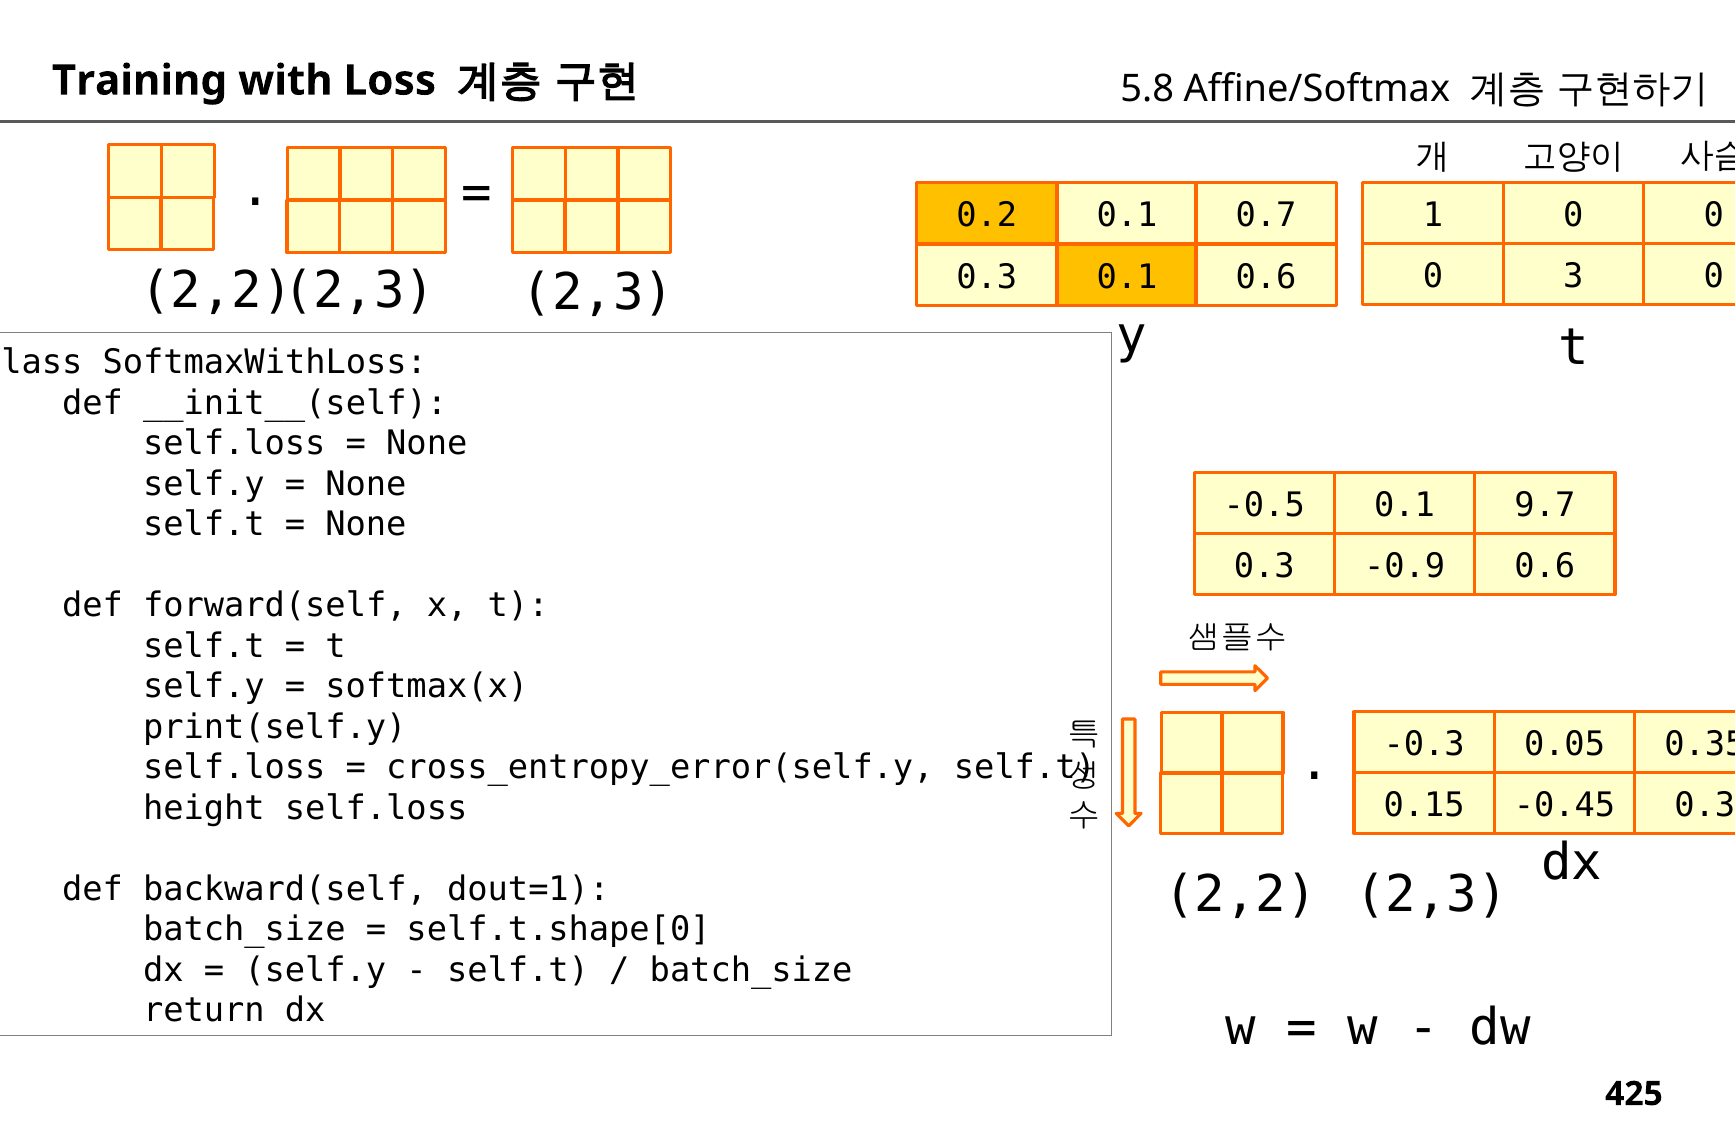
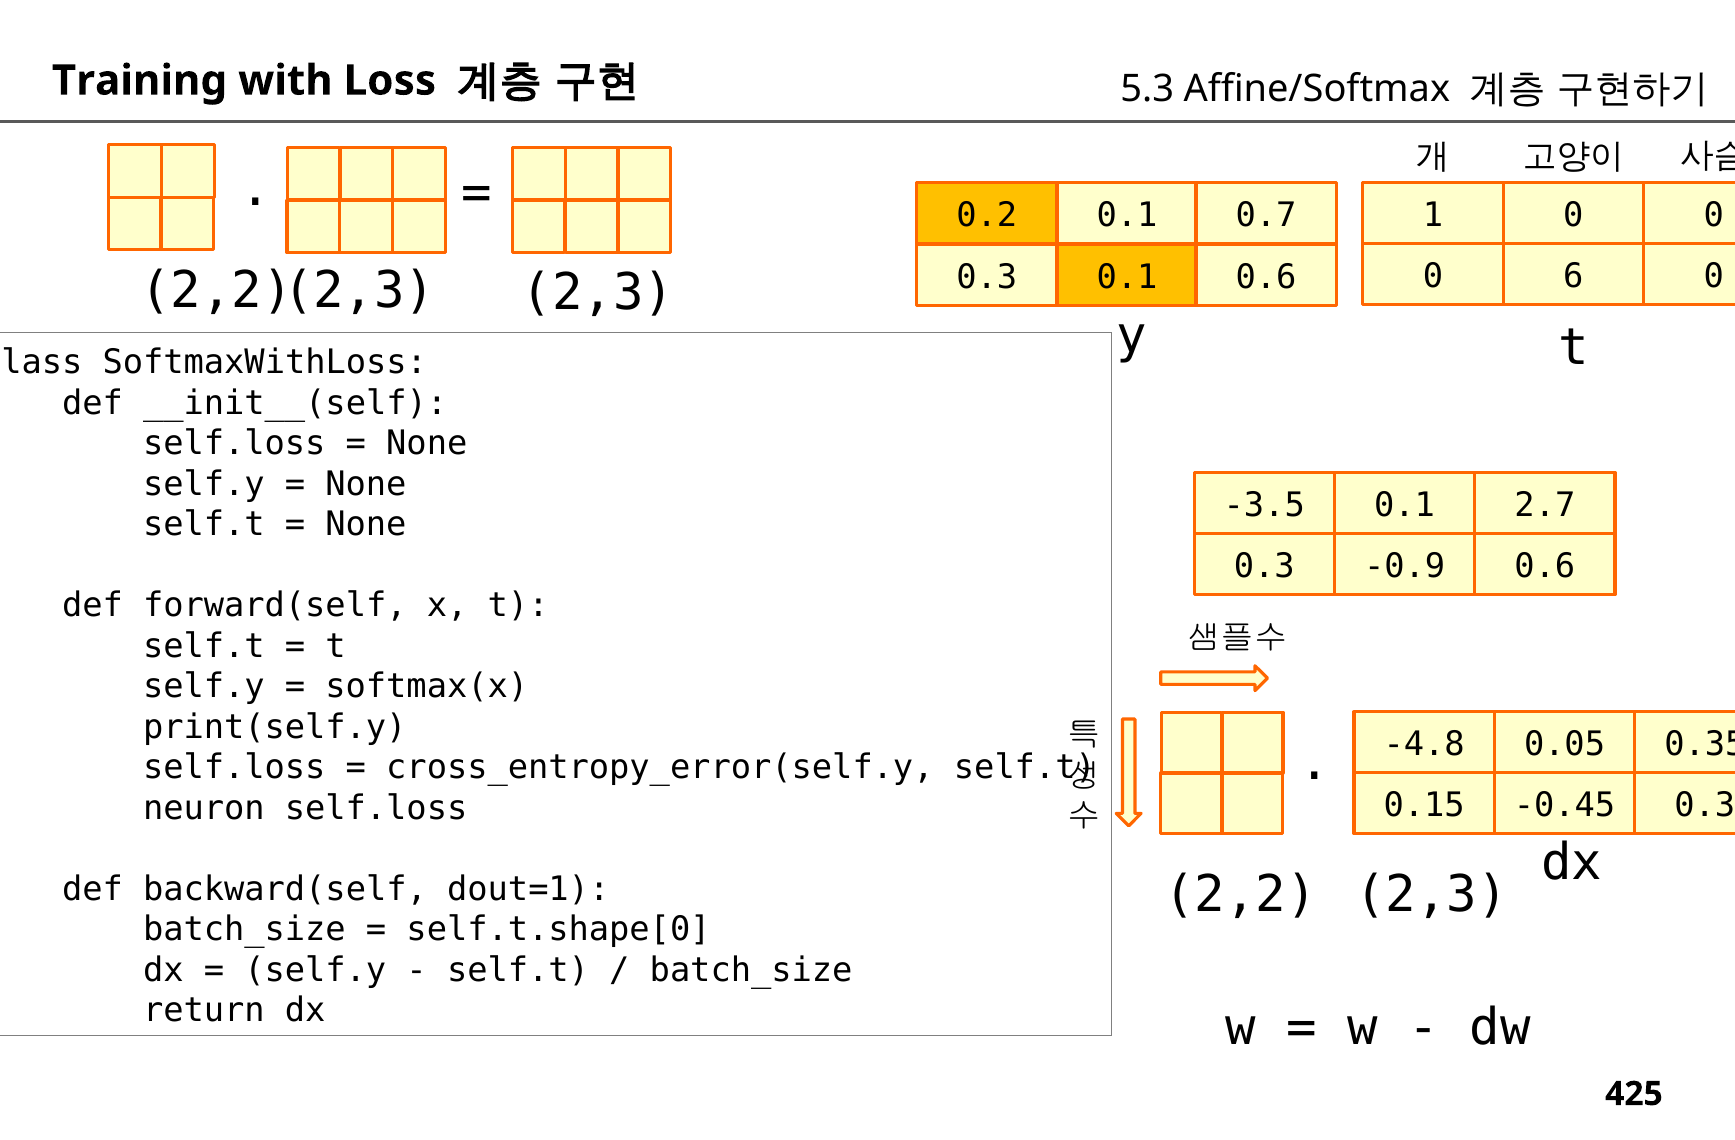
5.8: 5.8 -> 5.3 (1147, 89)
3: 3 -> 6 (1573, 276)
-0.5: -0.5 -> -3.5 (1264, 505)
9.7: 9.7 -> 2.7 (1545, 505)
-0.3: -0.3 -> -4.8 (1424, 745)
height: height -> neuron (204, 808)
